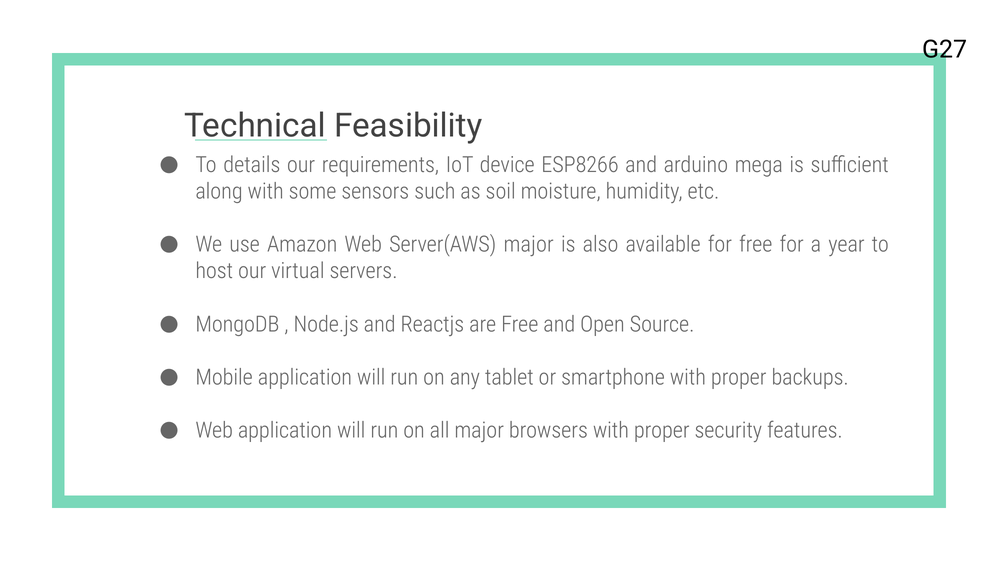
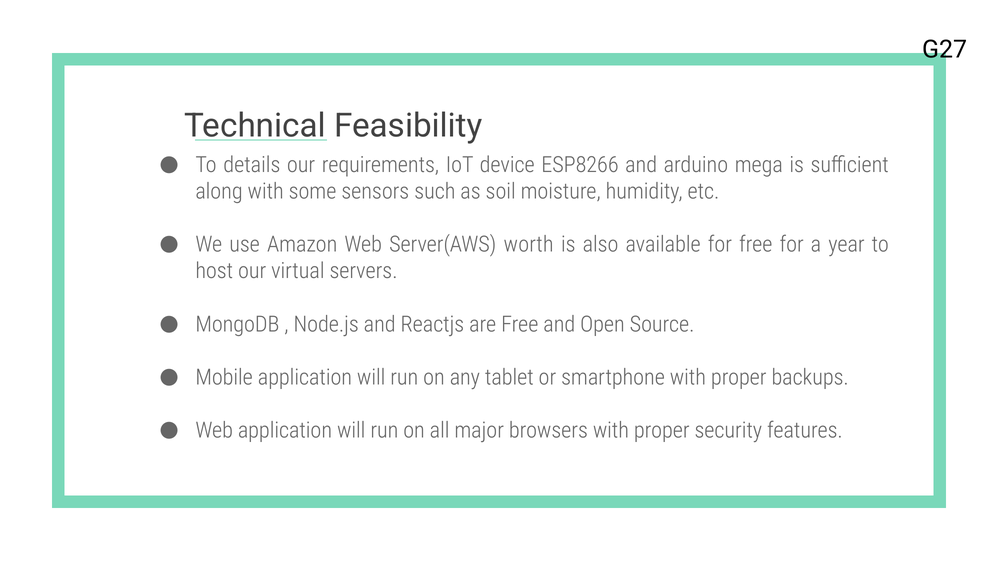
Server(AWS major: major -> worth (529, 245)
